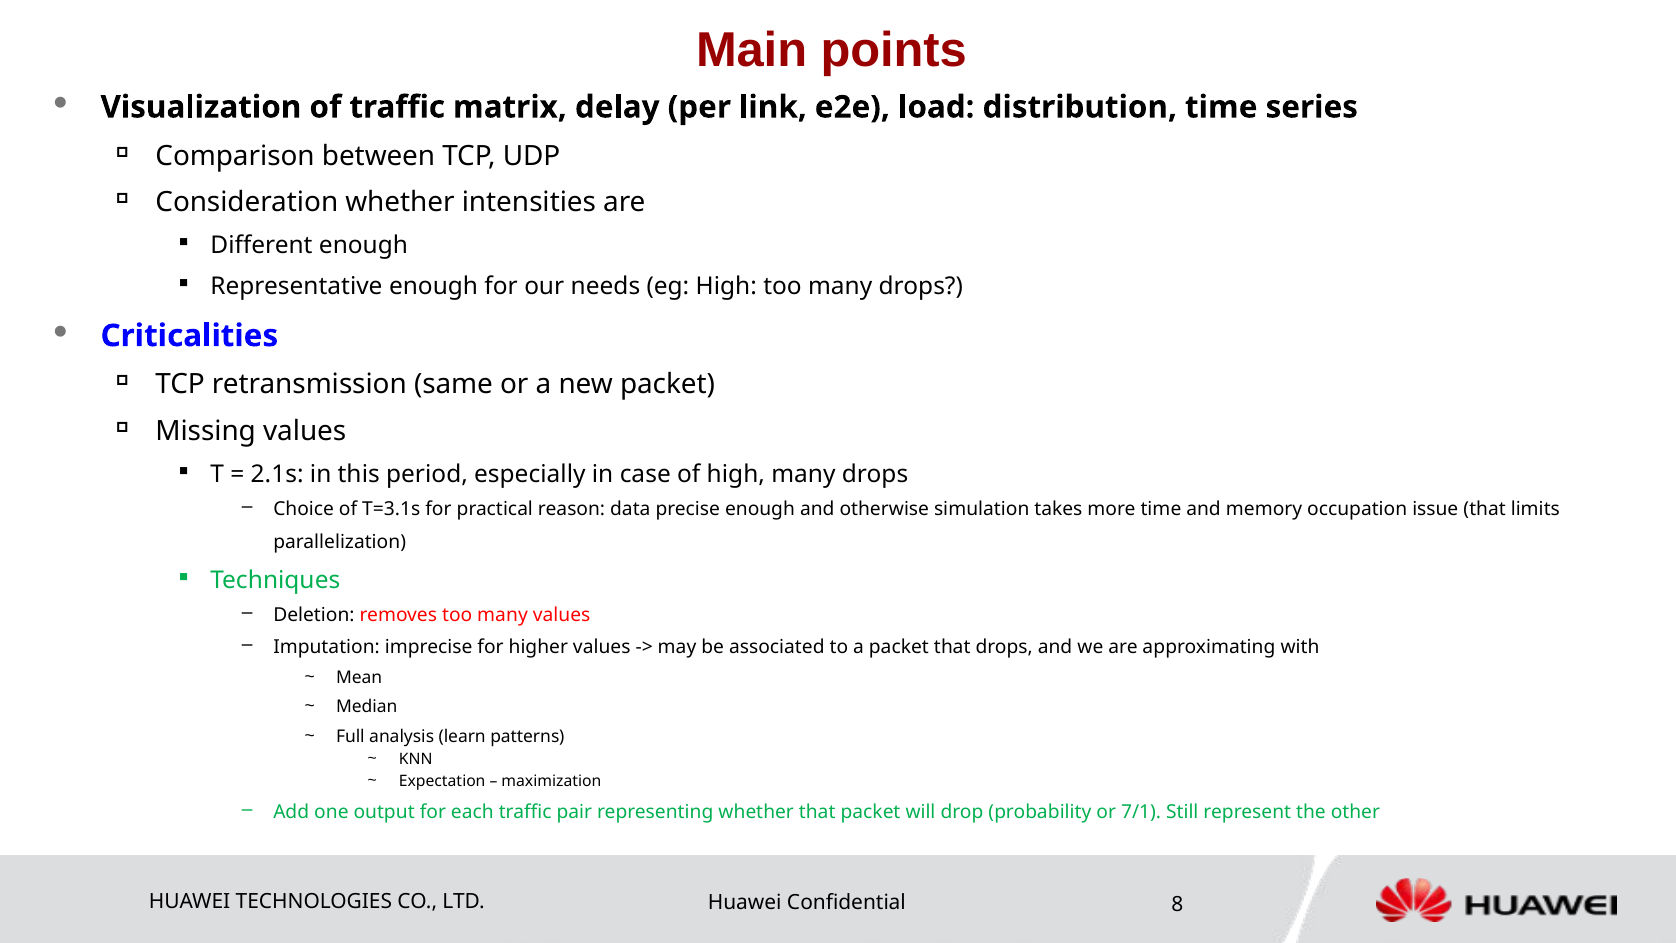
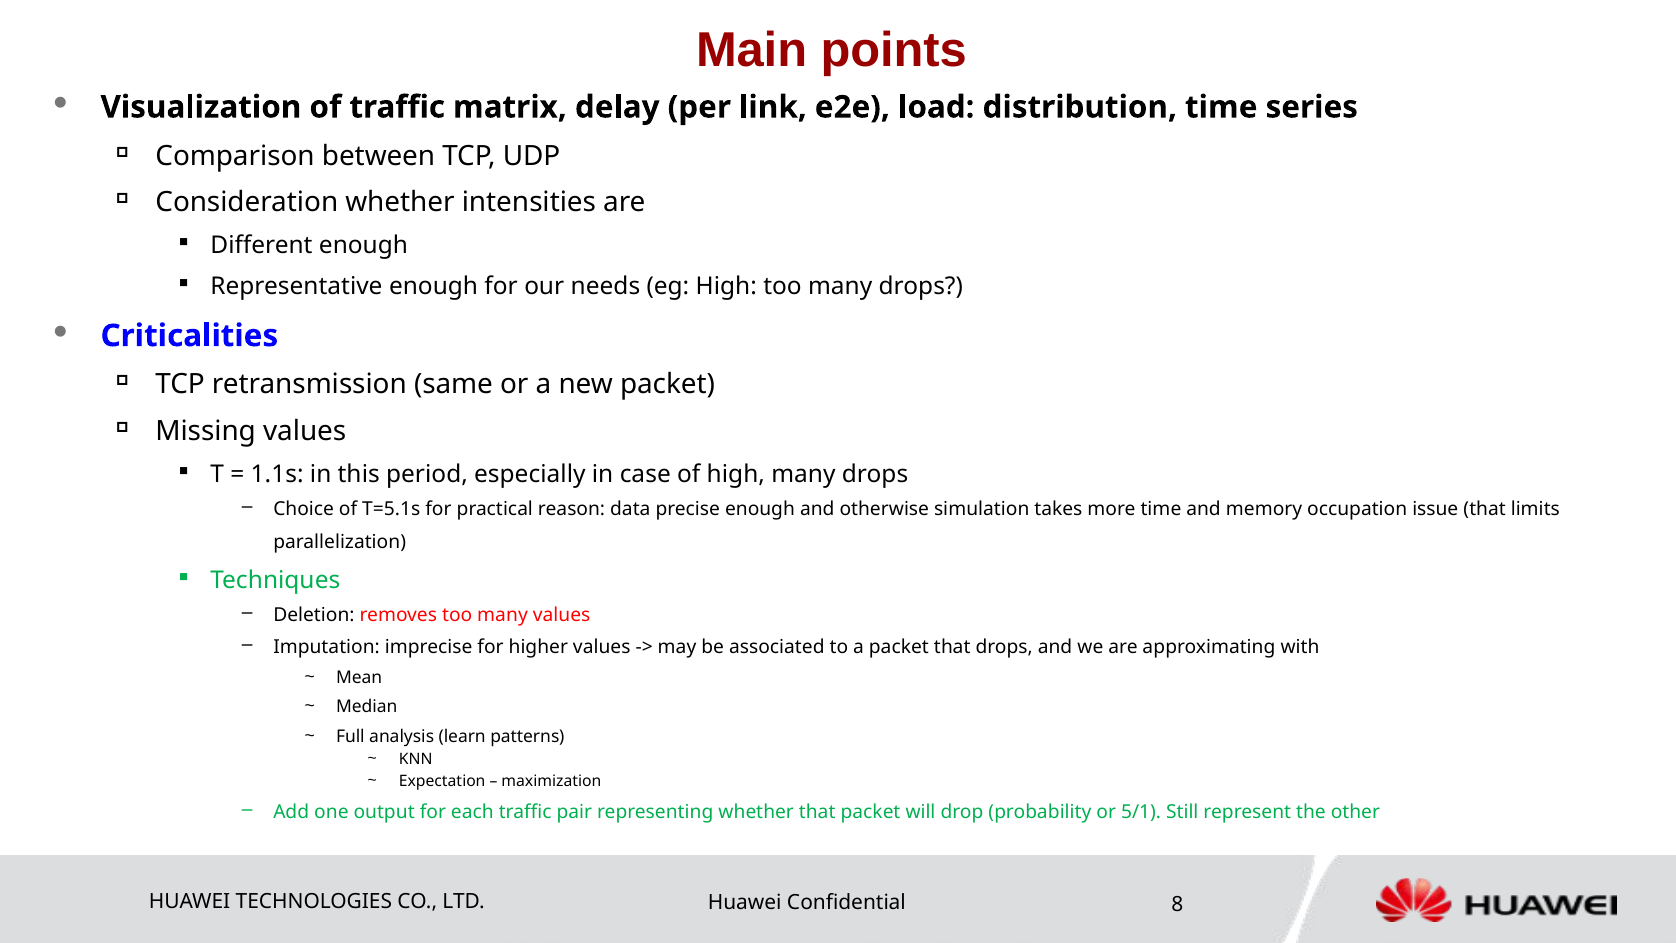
2.1s: 2.1s -> 1.1s (277, 474)
T=3.1s: T=3.1s -> T=5.1s (391, 509)
7/1: 7/1 -> 5/1 (1141, 812)
